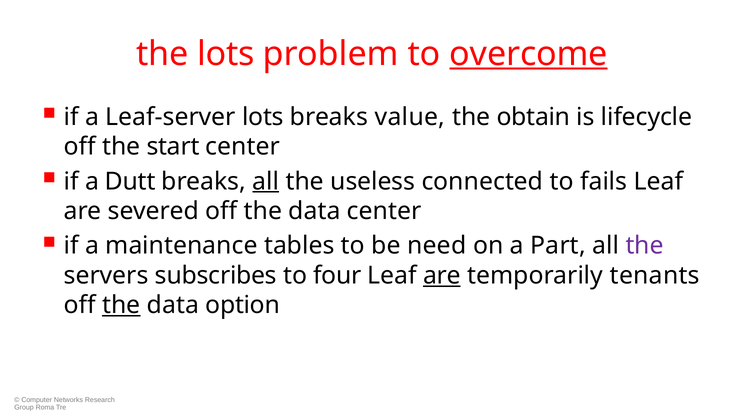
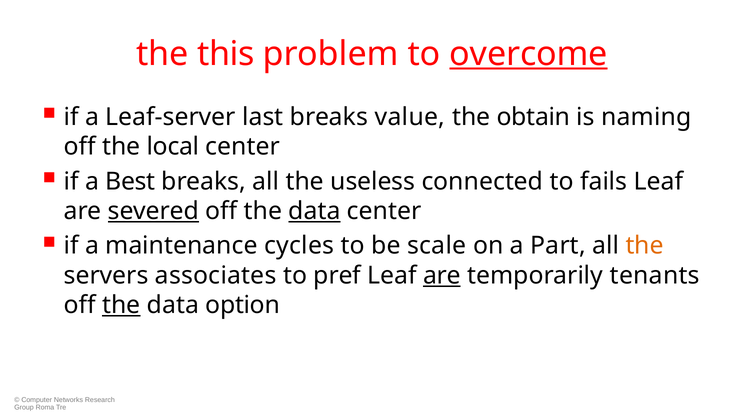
the lots: lots -> this (226, 54)
Leaf-server lots: lots -> last (263, 117)
lifecycle: lifecycle -> naming (646, 117)
start: start -> local (173, 147)
Dutt: Dutt -> Best (130, 182)
all underline: present -> none (266, 182)
severed underline: none -> present (153, 211)
data underline: none -> present (314, 211)
tables: tables -> cycles (299, 246)
need: need -> scale (437, 246)
the colour: purple -> orange (645, 246)
subscribes: subscribes -> associates (216, 276)
four: four -> pref (337, 276)
